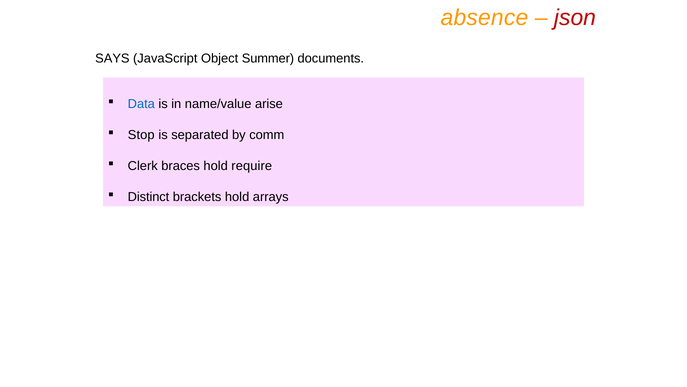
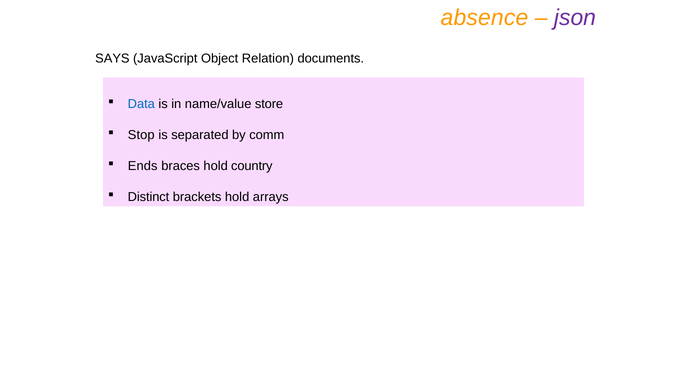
json colour: red -> purple (575, 18)
Summer: Summer -> Relation (268, 58)
arise: arise -> store (269, 104)
Clerk: Clerk -> Ends (143, 166)
require: require -> country (252, 166)
